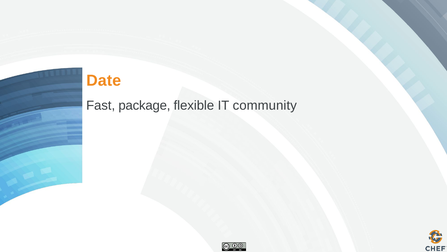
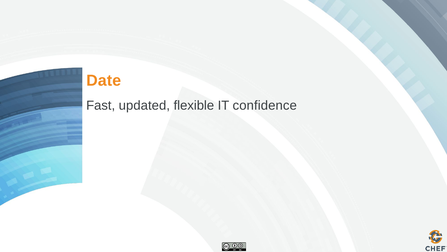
package: package -> updated (144, 105)
community: community -> confidence (265, 105)
